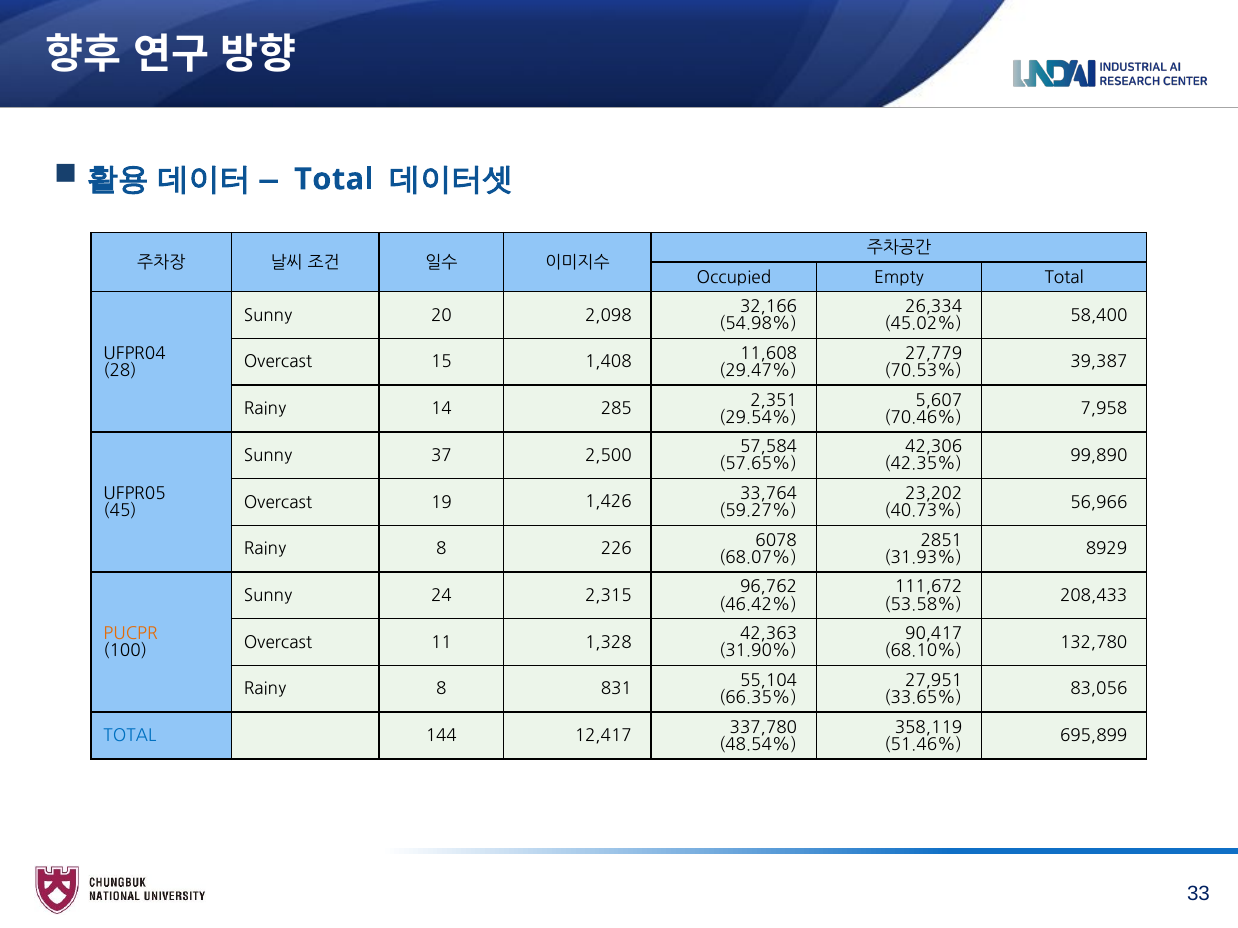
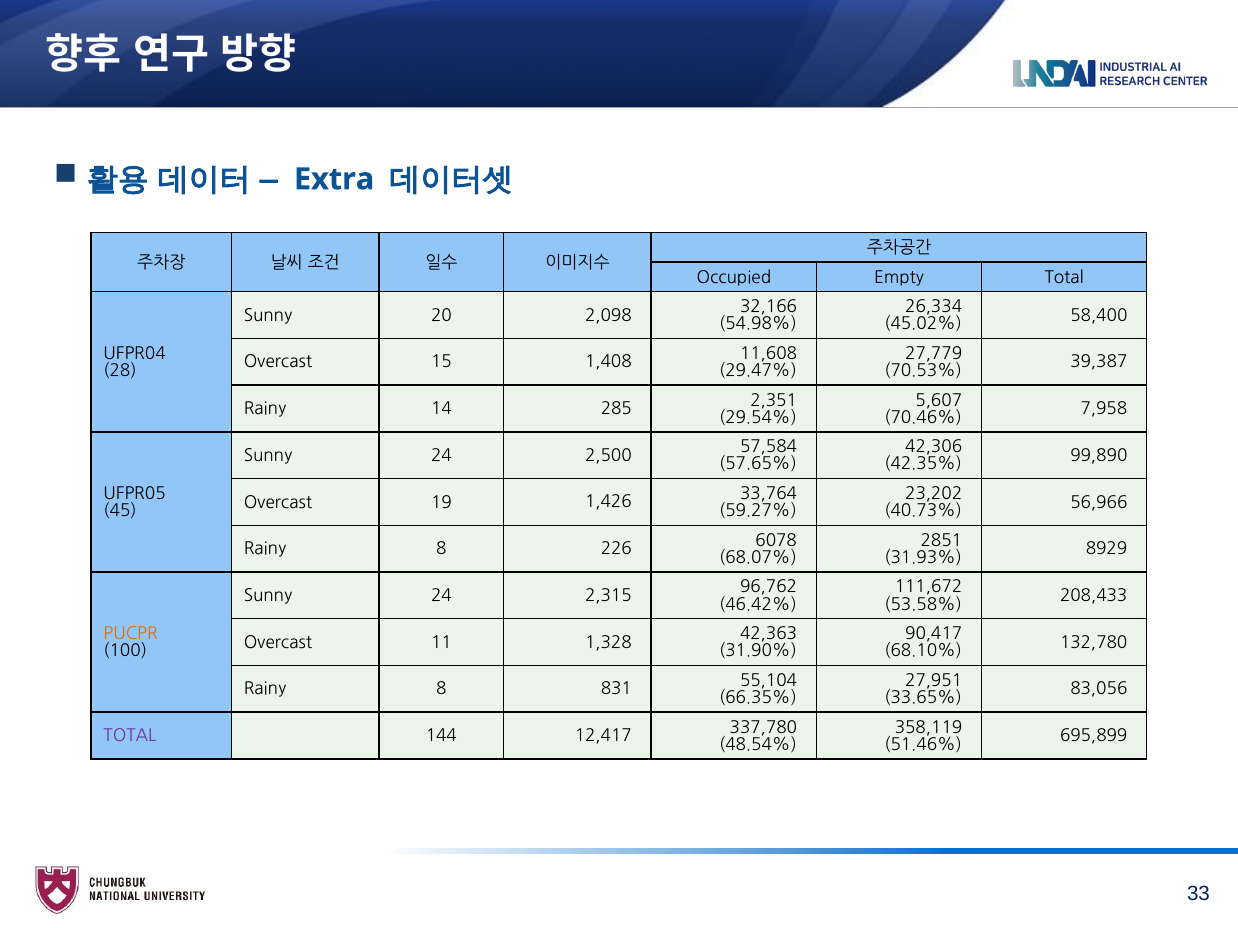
Total: Total -> Extra (334, 179)
37: 37 -> 24 (441, 456)
TOTAL colour: blue -> purple (130, 736)
